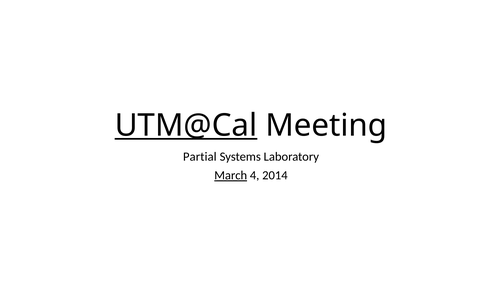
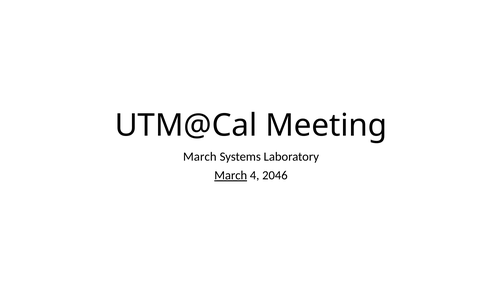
UTM@Cal underline: present -> none (186, 125)
Partial: Partial -> March (200, 157)
2014: 2014 -> 2046 (275, 176)
